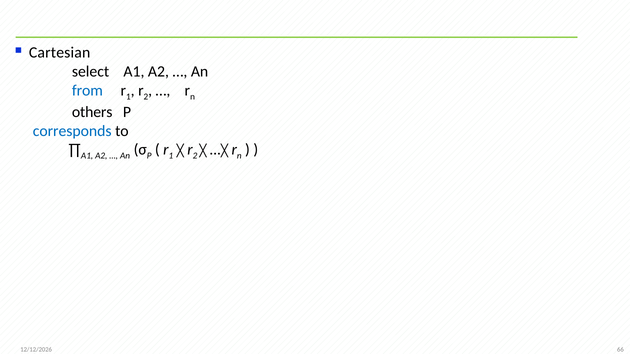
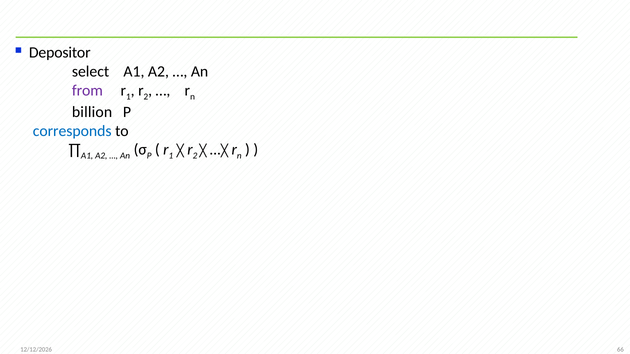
Cartesian: Cartesian -> Depositor (60, 53)
from colour: blue -> purple (87, 91)
others: others -> billion (92, 112)
